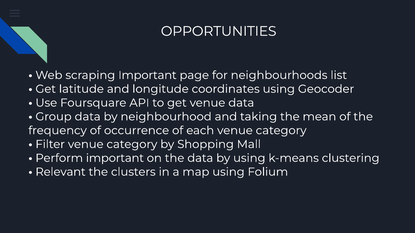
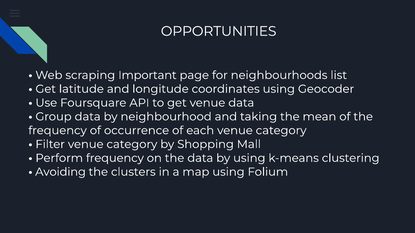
Perform important: important -> frequency (115, 158)
Relevant: Relevant -> Avoiding (61, 172)
